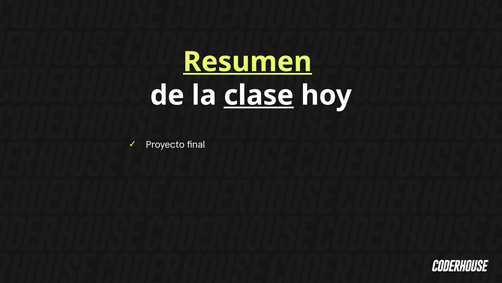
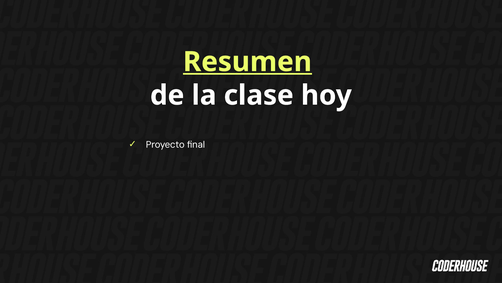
clase underline: present -> none (259, 95)
